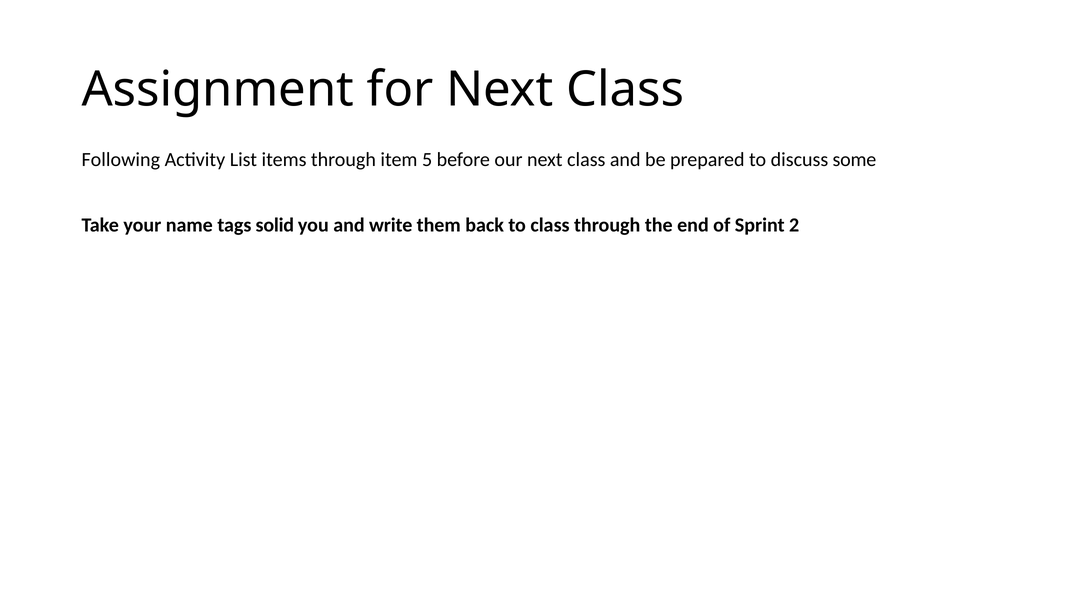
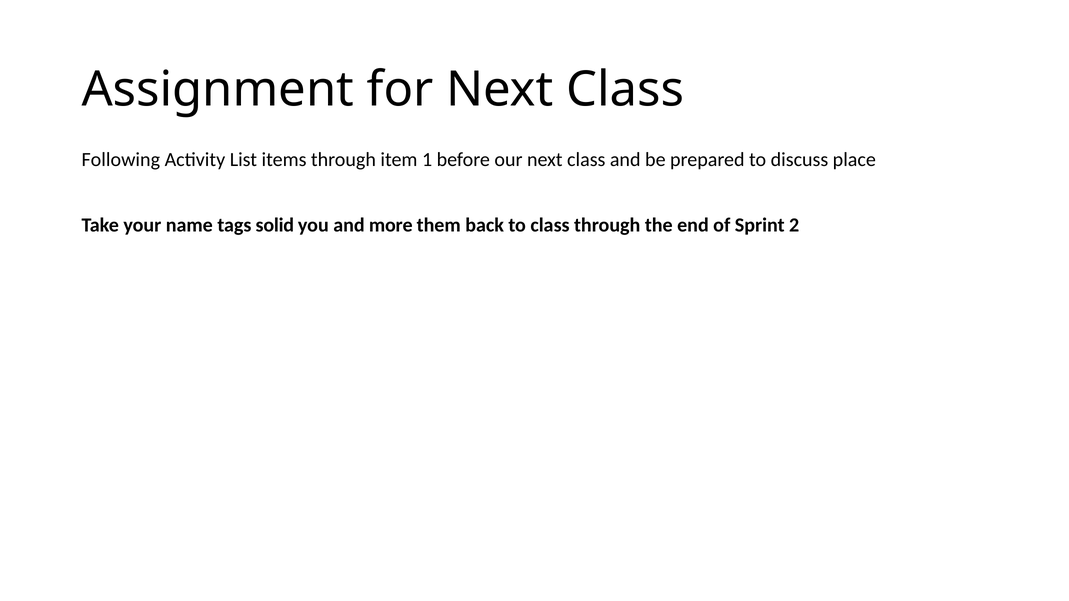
5: 5 -> 1 (427, 160)
some: some -> place (854, 160)
write: write -> more (391, 225)
